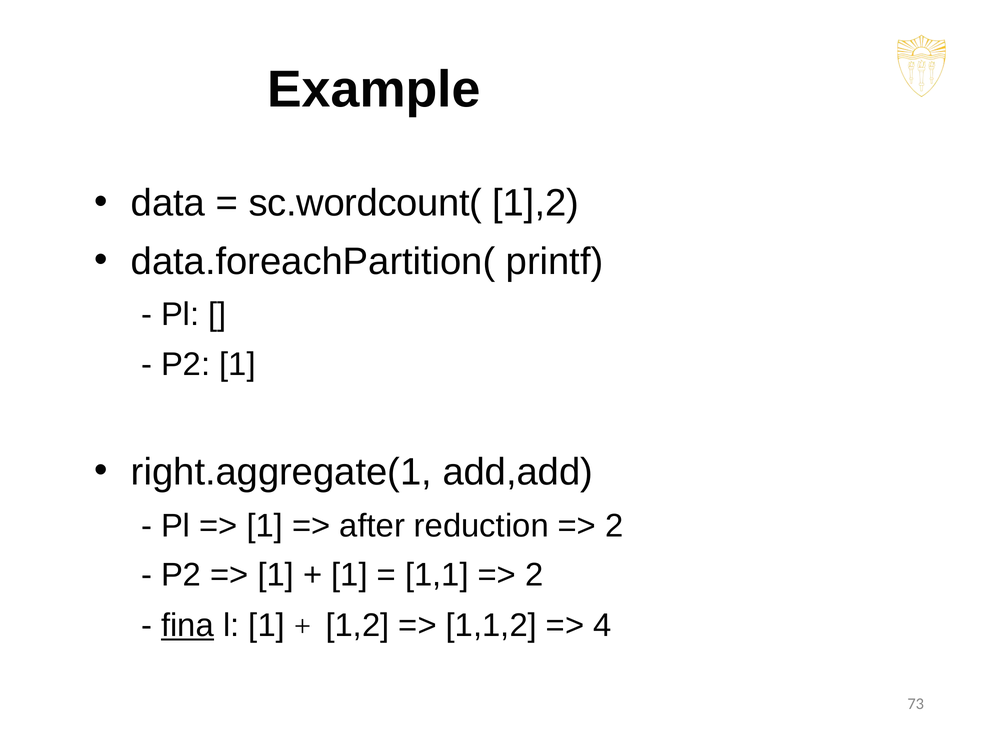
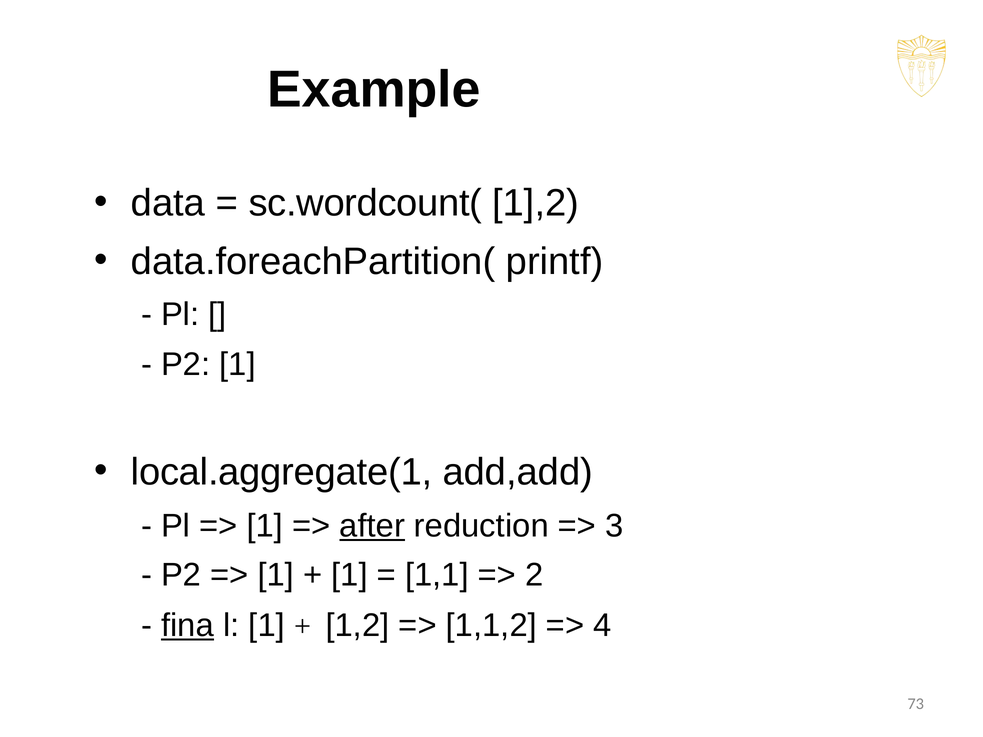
right.aggregate(1: right.aggregate(1 -> local.aggregate(1 (282, 472)
after underline: none -> present (372, 526)
2: 2 -> 3 (614, 526)
